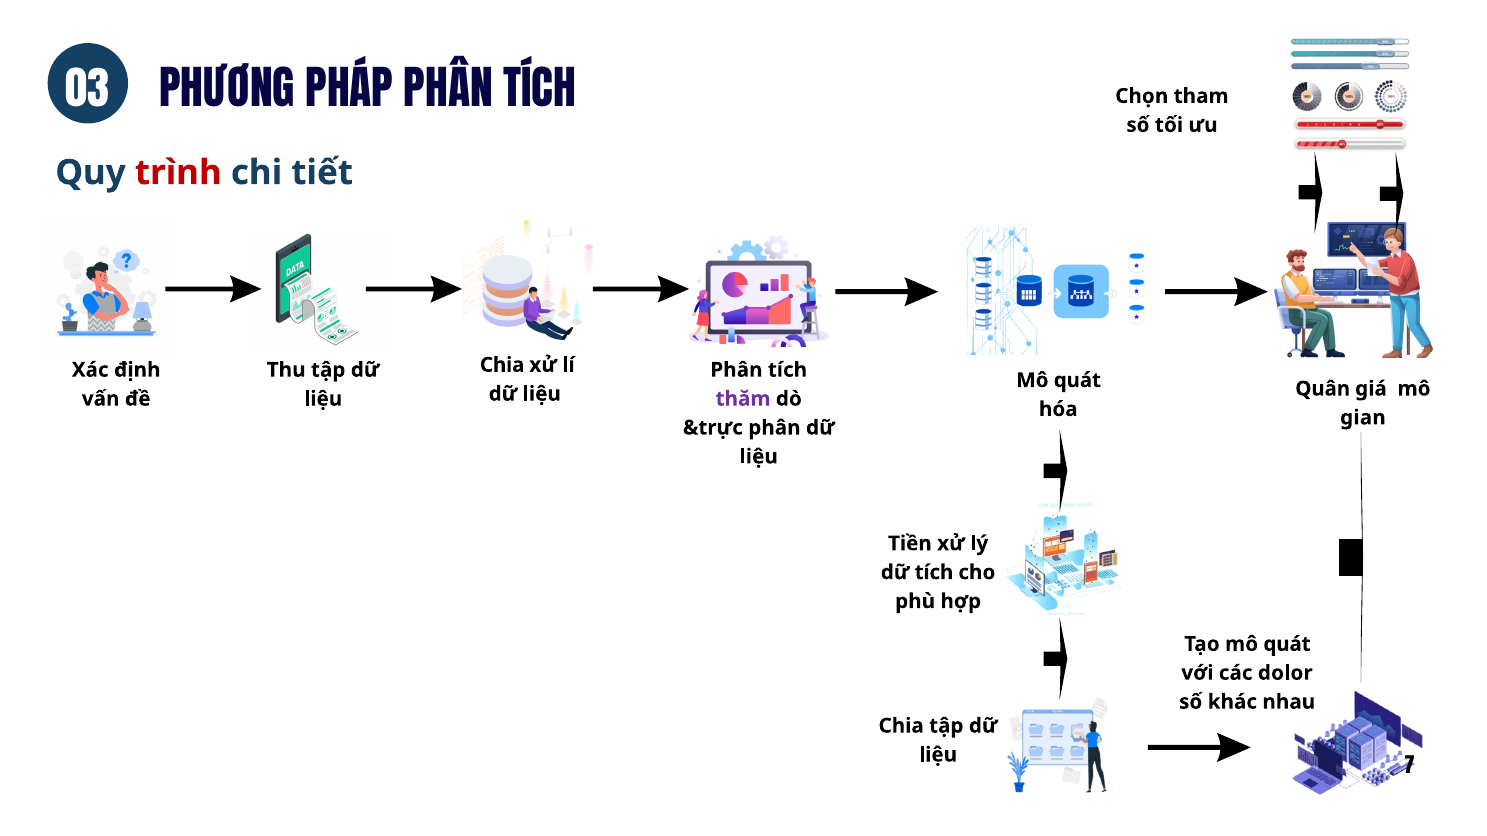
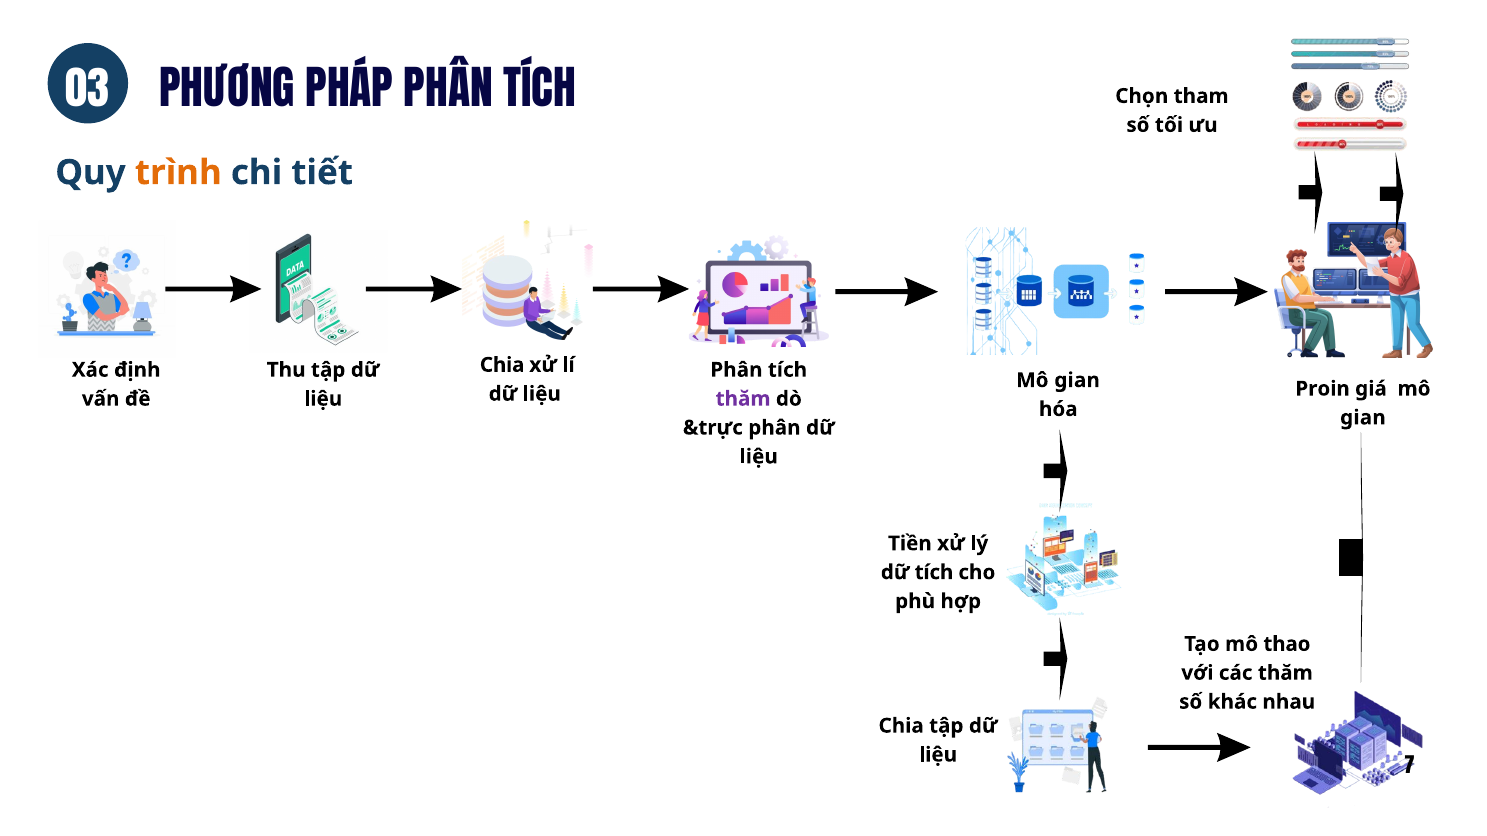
trình colour: red -> orange (178, 173)
quát: quát -> gian (1077, 380)
Quân: Quân -> Proin (1323, 389)
Tạo mô quát: quát -> thao (1287, 644)
các dolor: dolor -> thăm (1285, 673)
